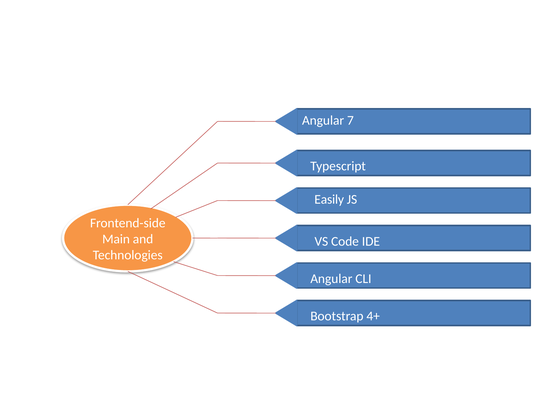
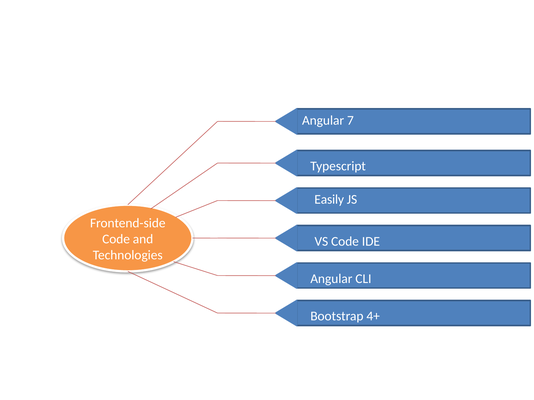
Main: Main -> Code (116, 239)
